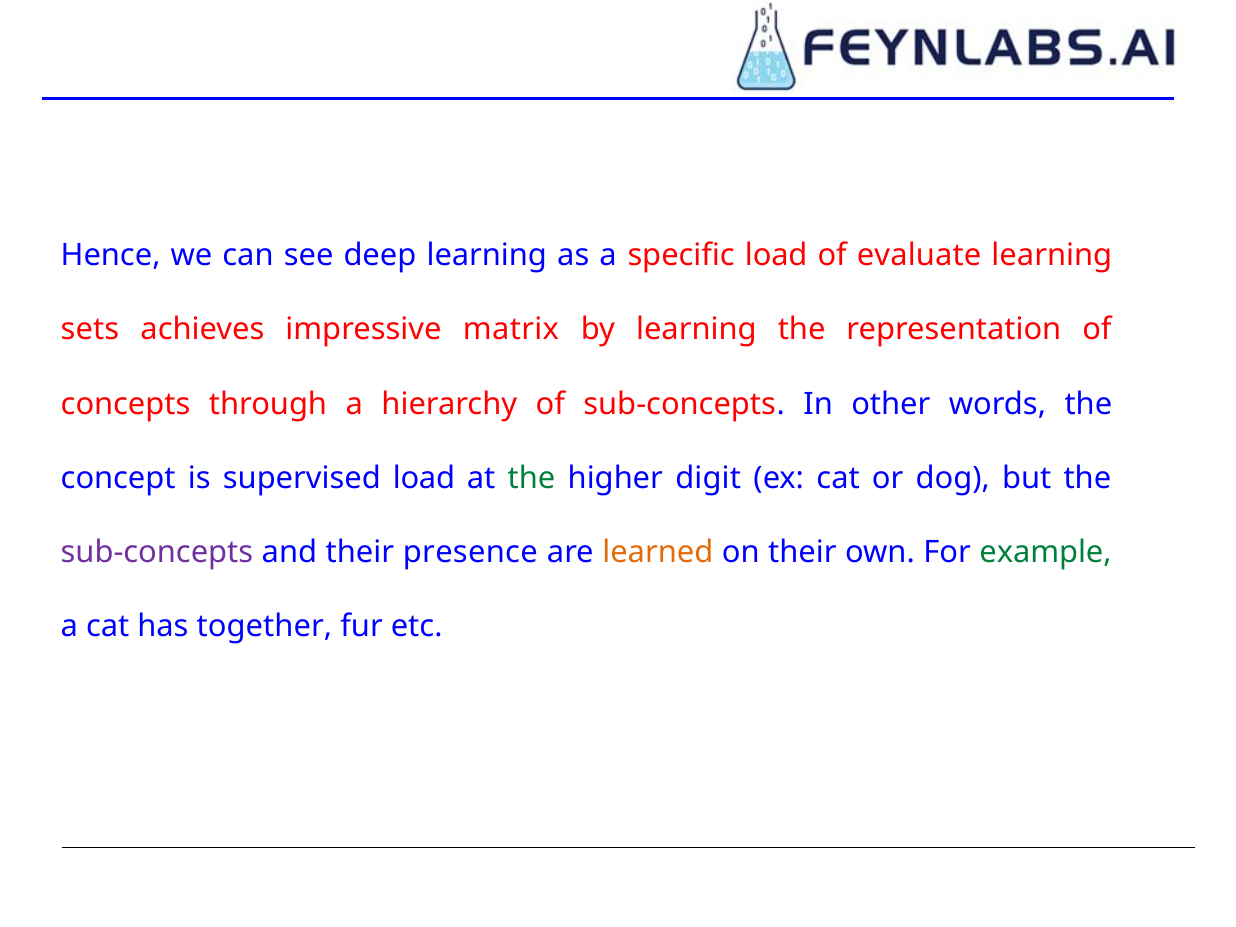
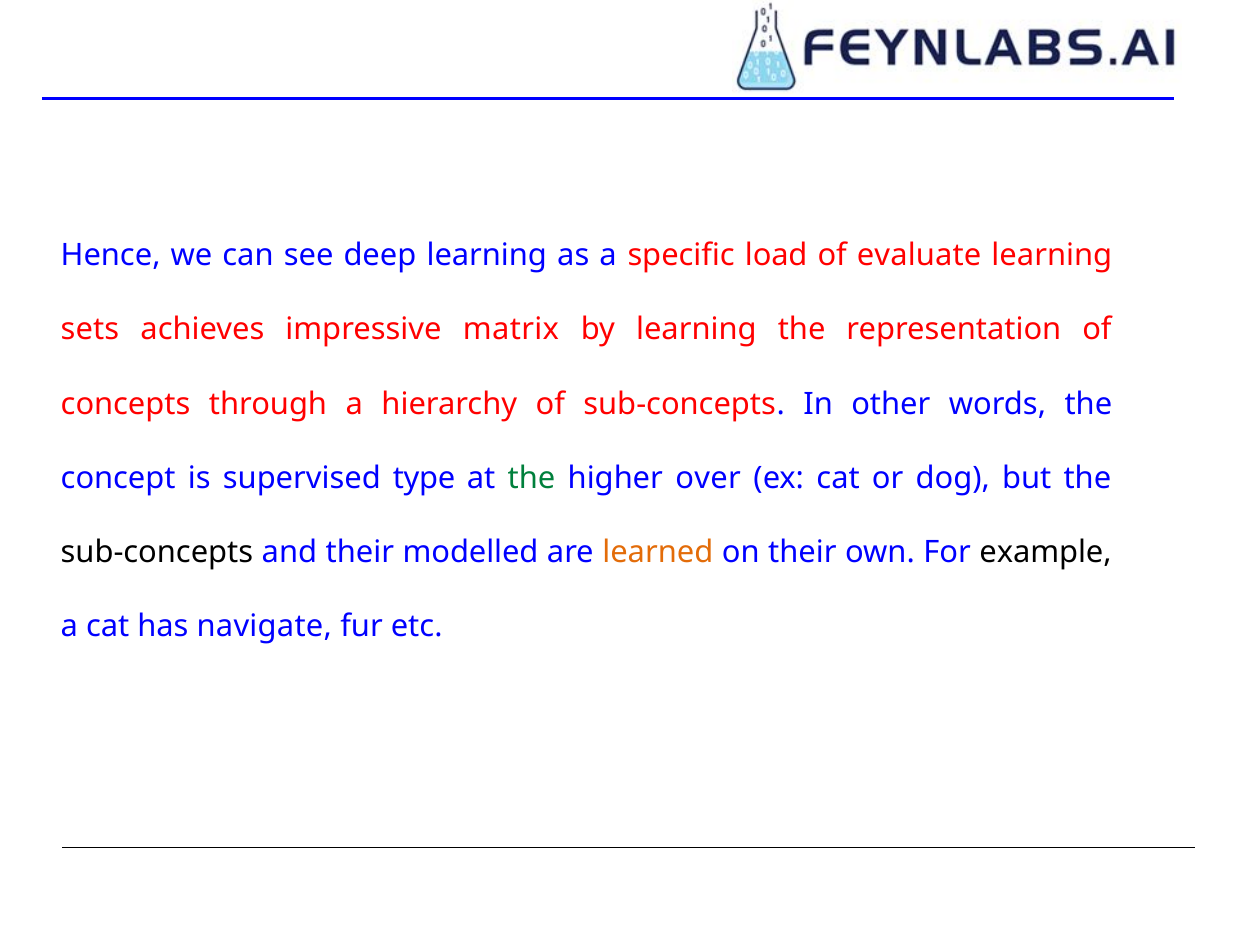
supervised load: load -> type (424, 478)
digit: digit -> over (708, 478)
sub-concepts colour: purple -> black (157, 552)
presence: presence -> modelled (471, 552)
example colour: green -> black (1046, 552)
together: together -> navigate (264, 626)
